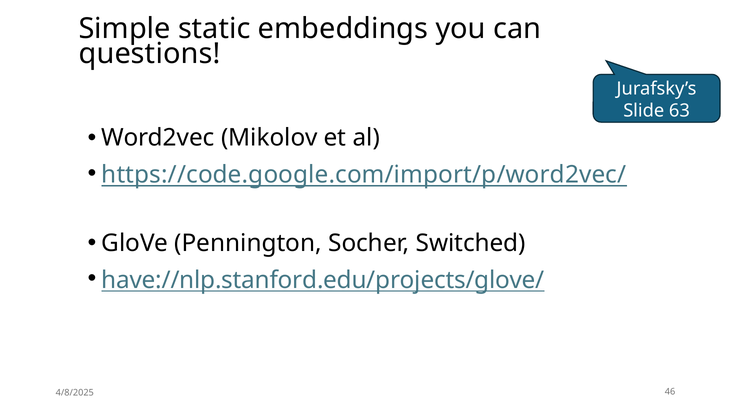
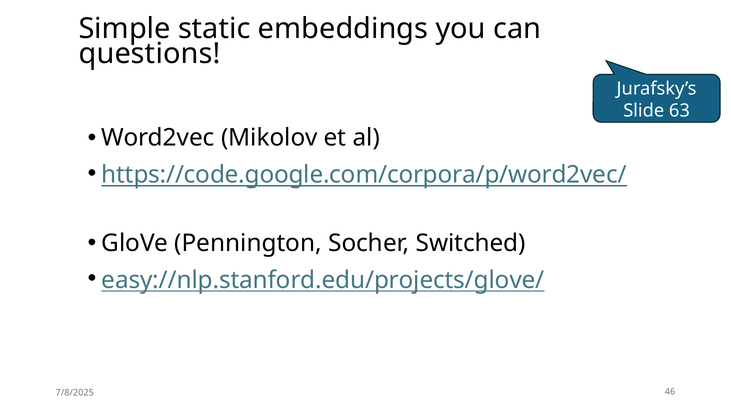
https://code.google.com/import/p/word2vec/: https://code.google.com/import/p/word2vec/ -> https://code.google.com/corpora/p/word2vec/ (364, 175)
have://nlp.stanford.edu/projects/glove/: have://nlp.stanford.edu/projects/glove/ -> easy://nlp.stanford.edu/projects/glove/ (323, 280)
4/8/2025: 4/8/2025 -> 7/8/2025 (75, 393)
